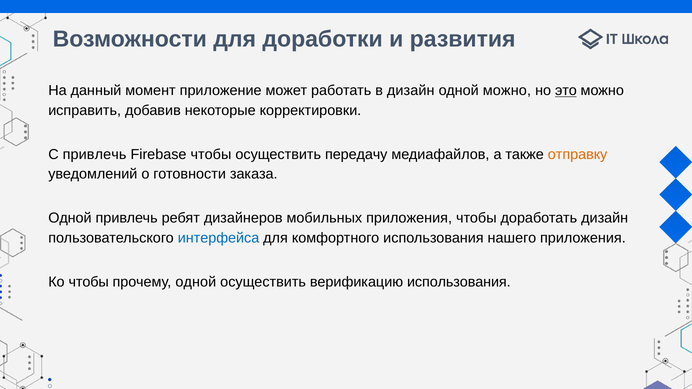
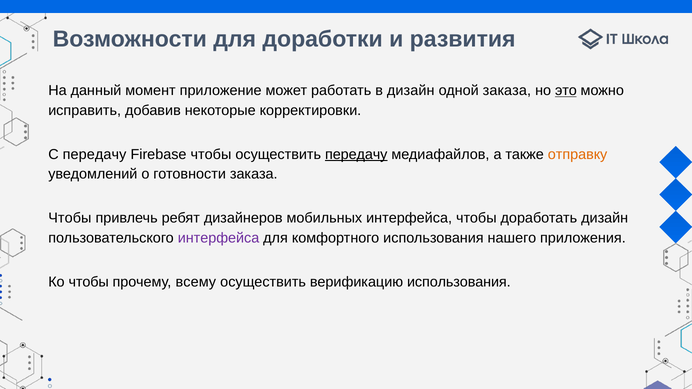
одной можно: можно -> заказа (507, 91)
С привлечь: привлечь -> передачу (95, 154)
передачу underline: none -> present (356, 154)
Одной: Одной -> Чтобы (70, 218)
мобильных приложения: приложения -> интерфейса (409, 218)
интерфейса colour: blue -> purple (219, 238)
прочему одной: одной -> всему (196, 282)
